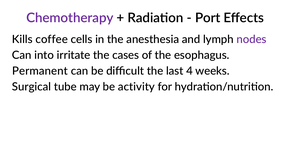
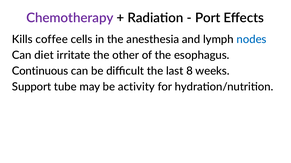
nodes colour: purple -> blue (252, 40)
into: into -> diet (44, 55)
cases: cases -> other (126, 55)
Permanent: Permanent -> Continuous (40, 71)
4: 4 -> 8 (190, 71)
Surgical: Surgical -> Support (32, 87)
